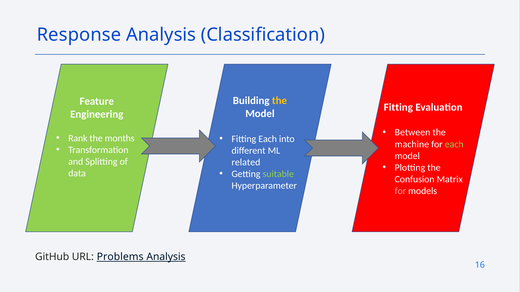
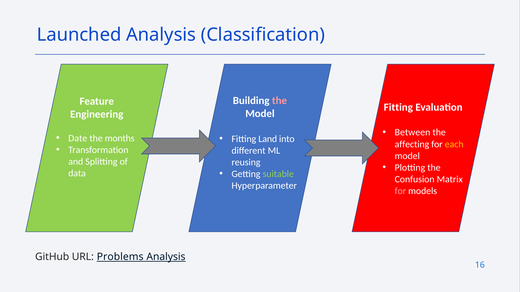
Response: Response -> Launched (79, 35)
the colour: yellow -> pink (279, 101)
Rank: Rank -> Date (78, 139)
Fitting Each: Each -> Land (268, 139)
machine: machine -> affecting (412, 144)
each colour: light green -> yellow (454, 144)
related: related -> reusing (246, 163)
